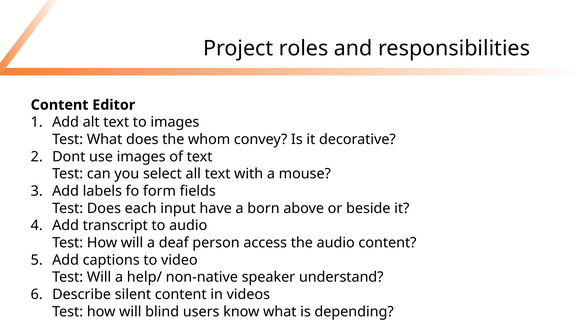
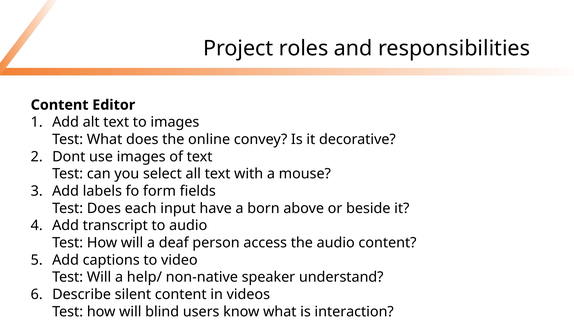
whom: whom -> online (209, 139)
depending: depending -> interaction (354, 312)
